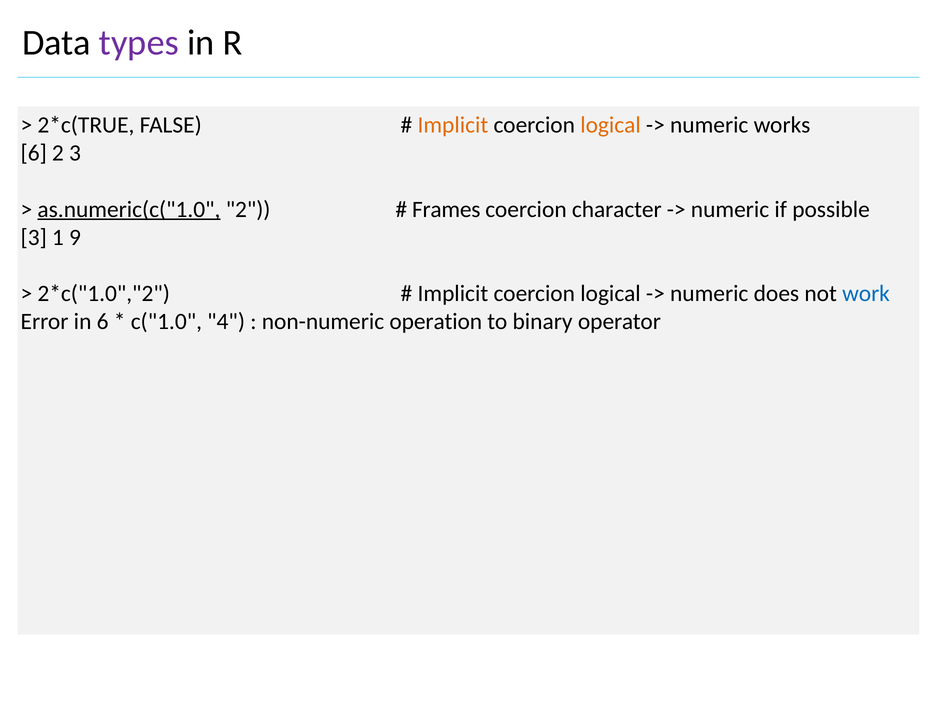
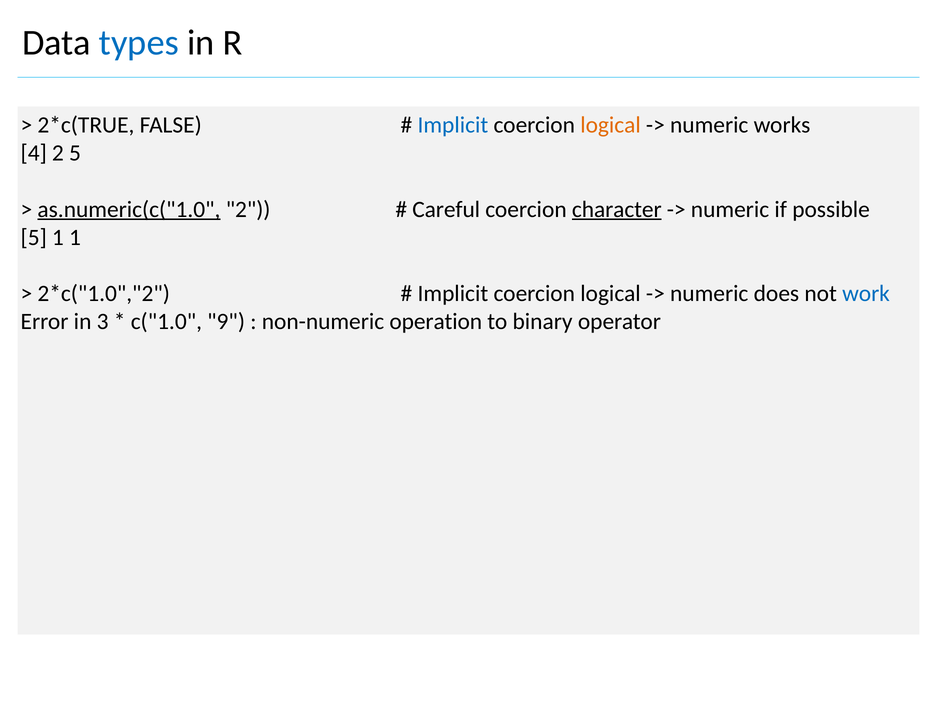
types colour: purple -> blue (139, 43)
Implicit colour: orange -> blue (453, 125)
6: 6 -> 4 (34, 153)
2 3: 3 -> 5 (75, 153)
Frames: Frames -> Careful (446, 210)
character underline: none -> present (617, 210)
3: 3 -> 5 (34, 238)
1 9: 9 -> 1 (75, 238)
in 6: 6 -> 3 (103, 322)
4: 4 -> 9 (226, 322)
